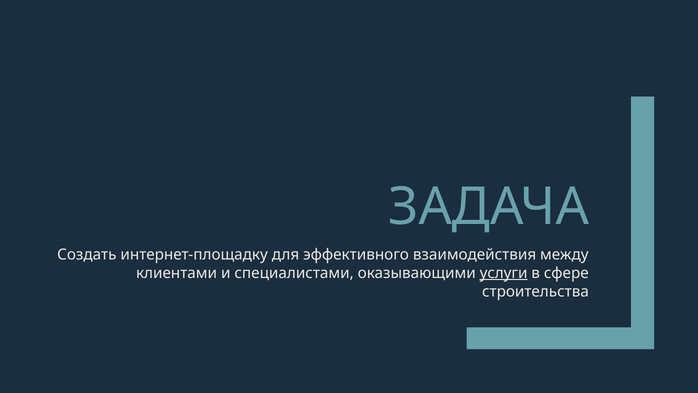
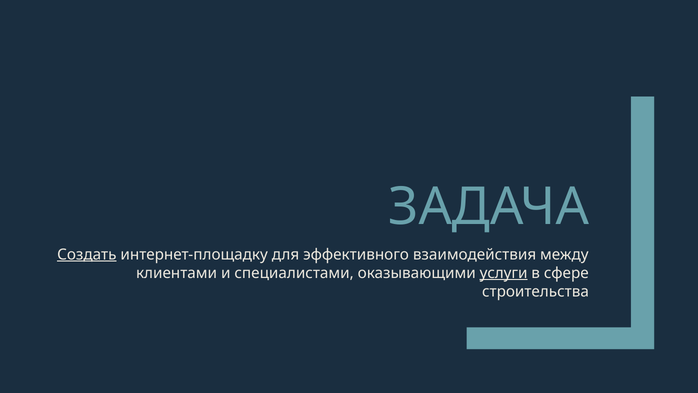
Создать underline: none -> present (87, 254)
